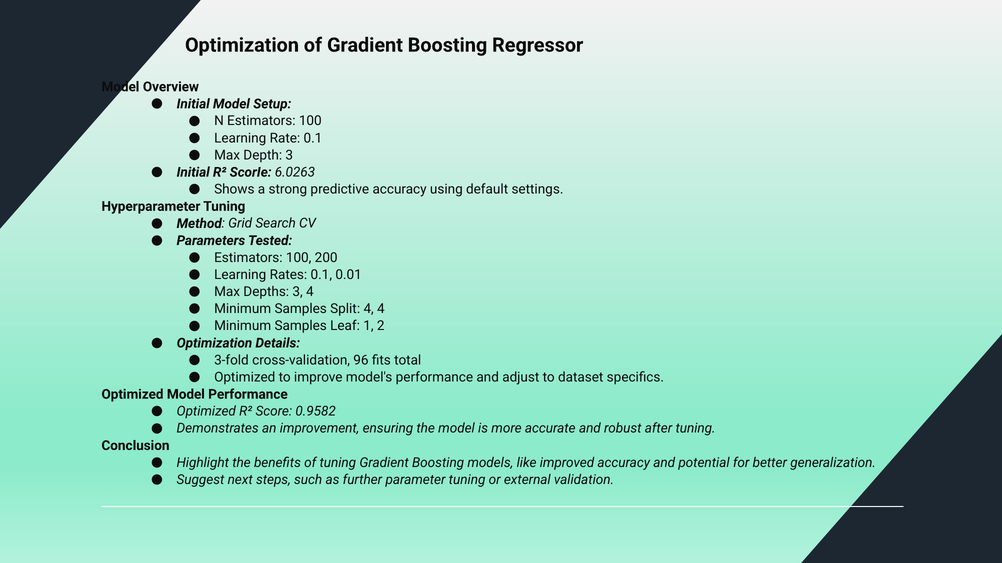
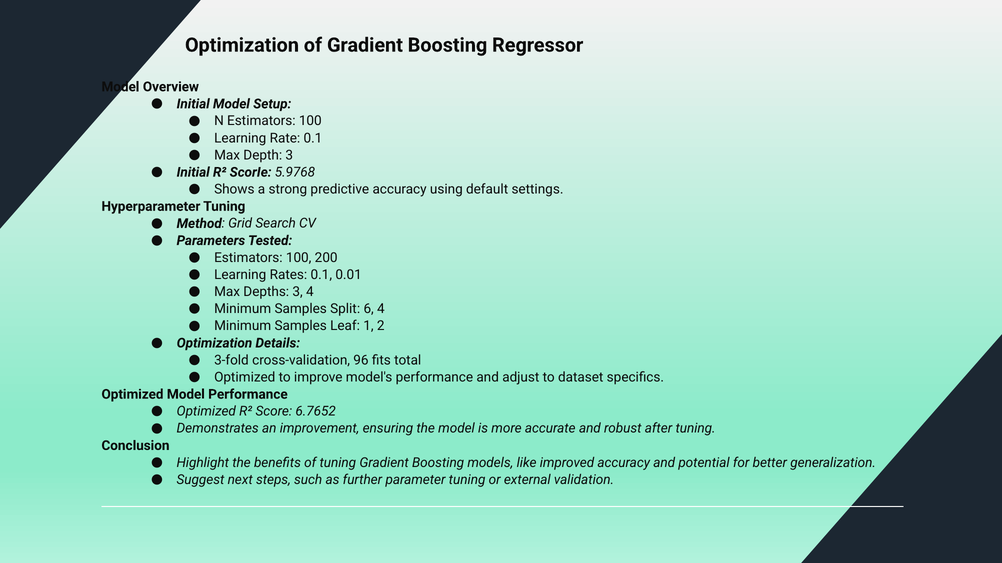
6.0263: 6.0263 -> 5.9768 (295, 172)
Split 4: 4 -> 6 (369, 309)
0.9582: 0.9582 -> 6.7652 (316, 412)
